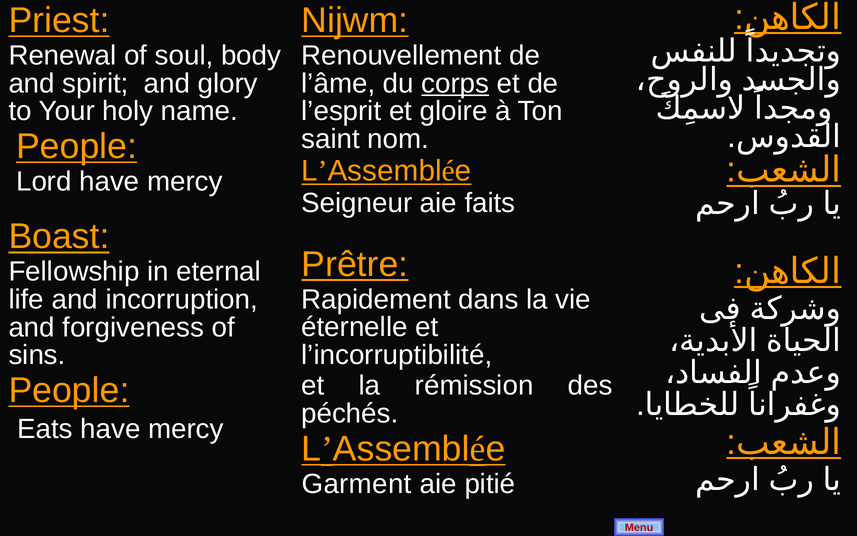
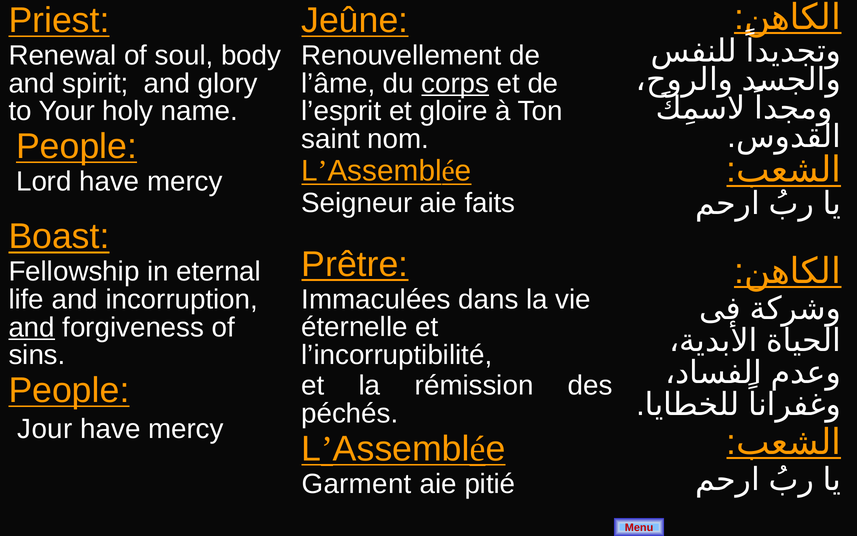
Nijwm: Nijwm -> Jeûne (355, 21)
Rapidement: Rapidement -> Immaculées (376, 299)
and underline: none -> present (32, 327)
Eats: Eats -> Jour (45, 429)
